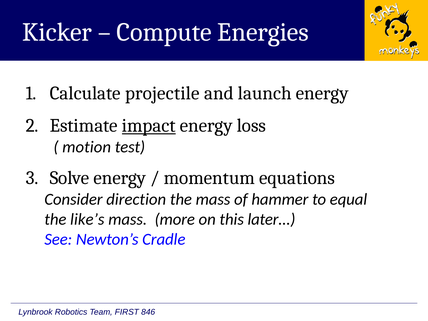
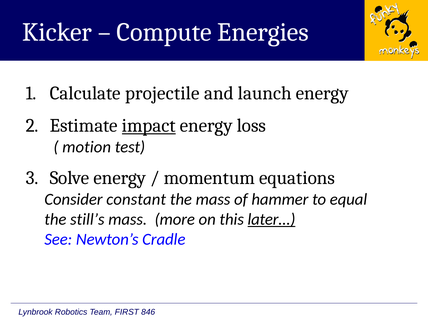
direction: direction -> constant (136, 199)
like’s: like’s -> still’s (87, 219)
later underline: none -> present (271, 219)
